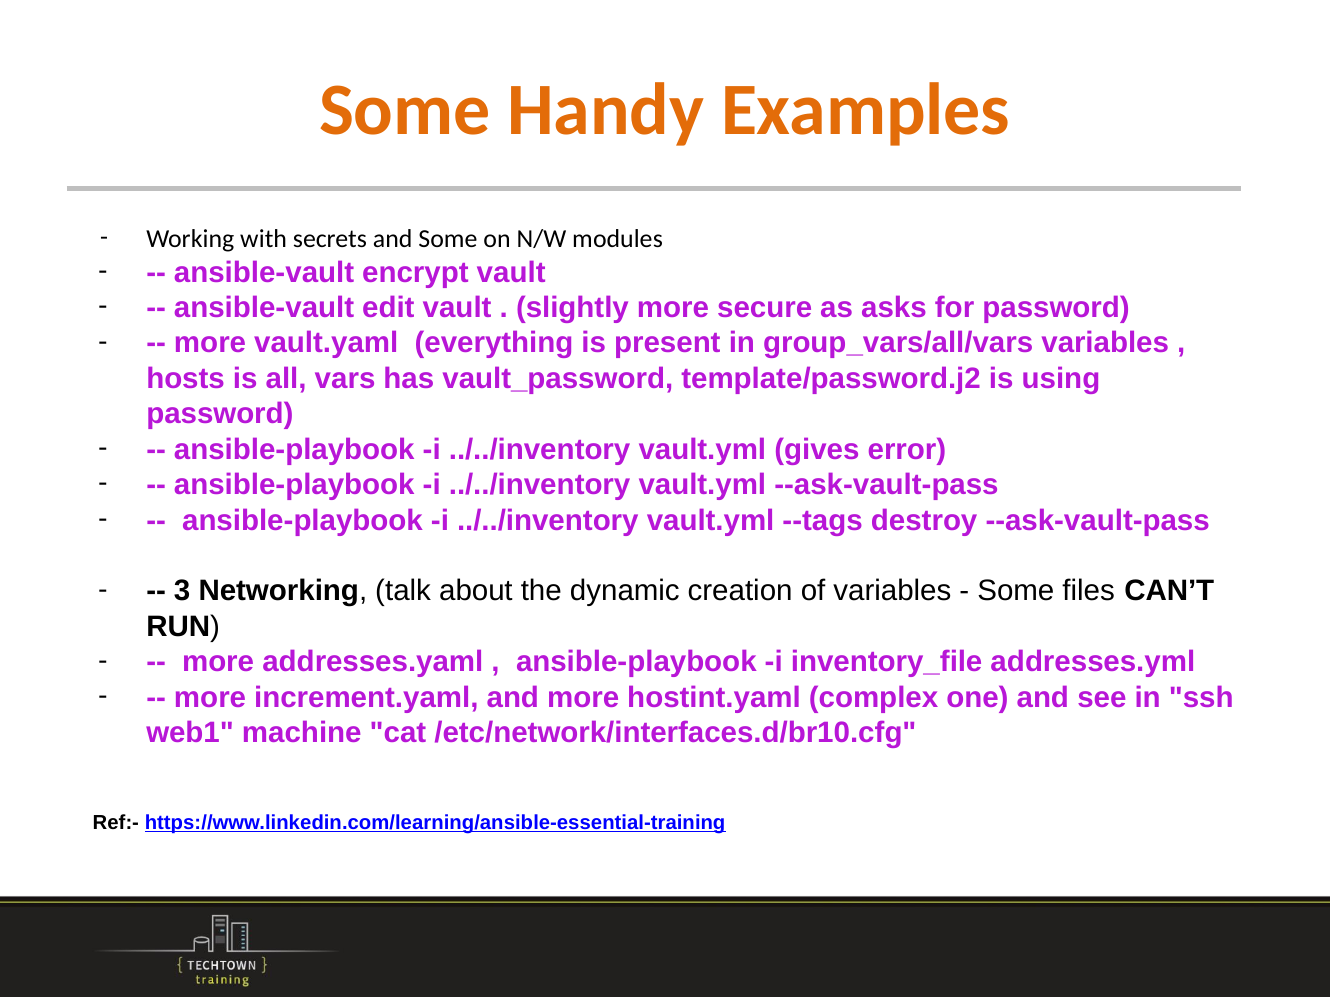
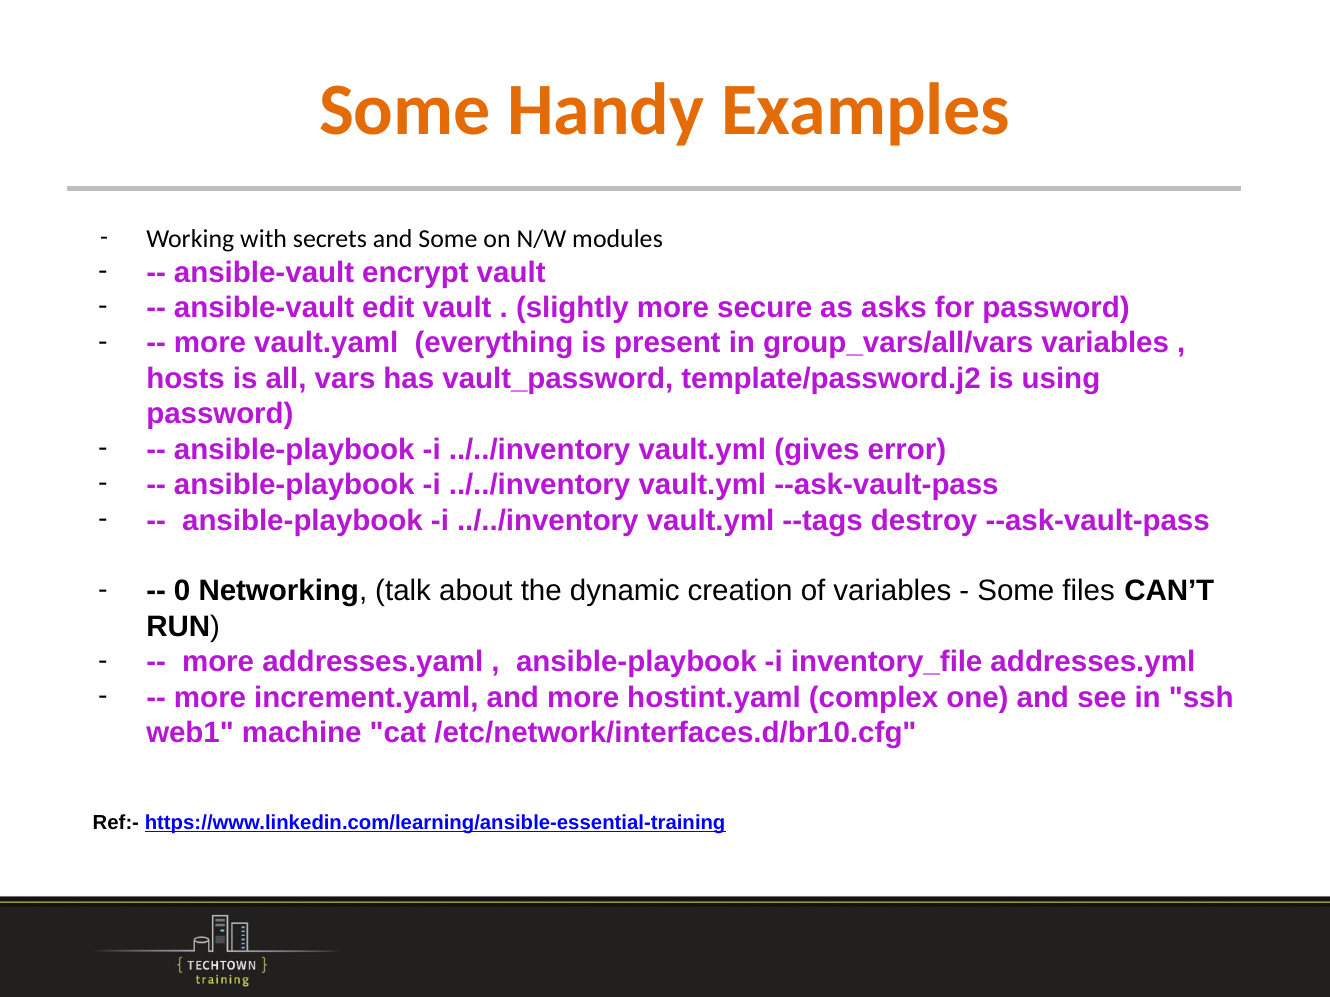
3: 3 -> 0 (182, 591)
